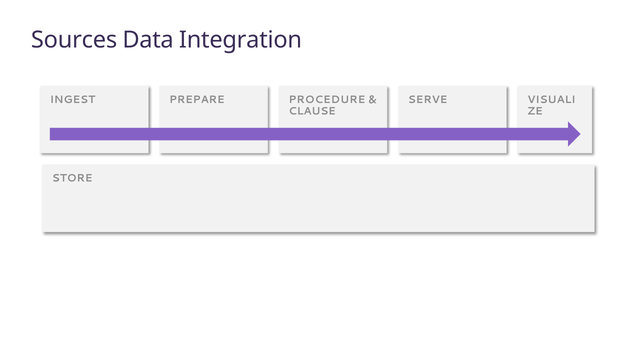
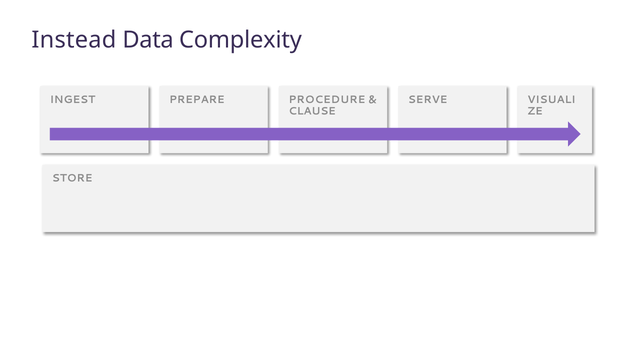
Sources: Sources -> Instead (74, 40)
Integration: Integration -> Complexity (240, 40)
